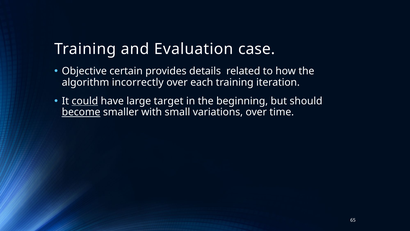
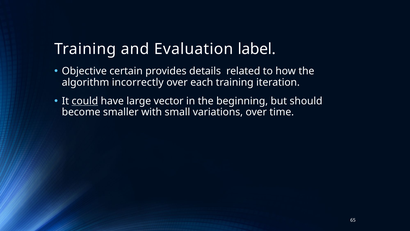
case: case -> label (257, 49)
target: target -> vector (169, 101)
become underline: present -> none (81, 112)
